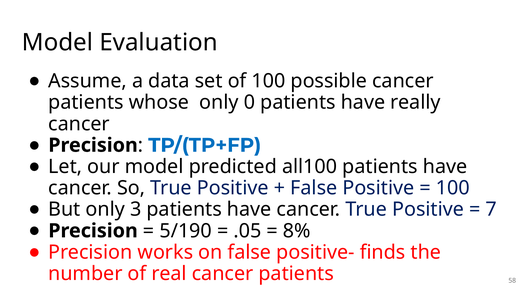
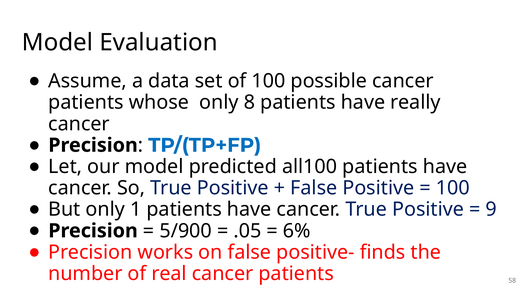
0: 0 -> 8 (249, 102)
3: 3 -> 1 (136, 209)
7: 7 -> 9 (491, 209)
5/190: 5/190 -> 5/900 (186, 230)
8%: 8% -> 6% (297, 230)
